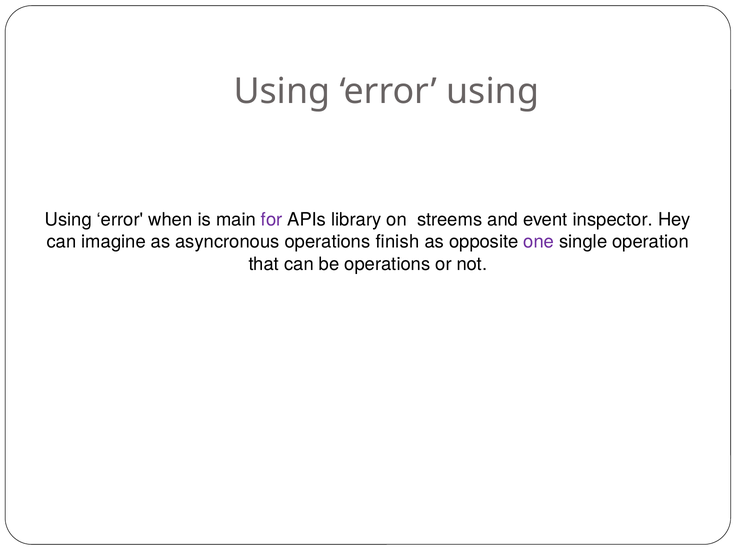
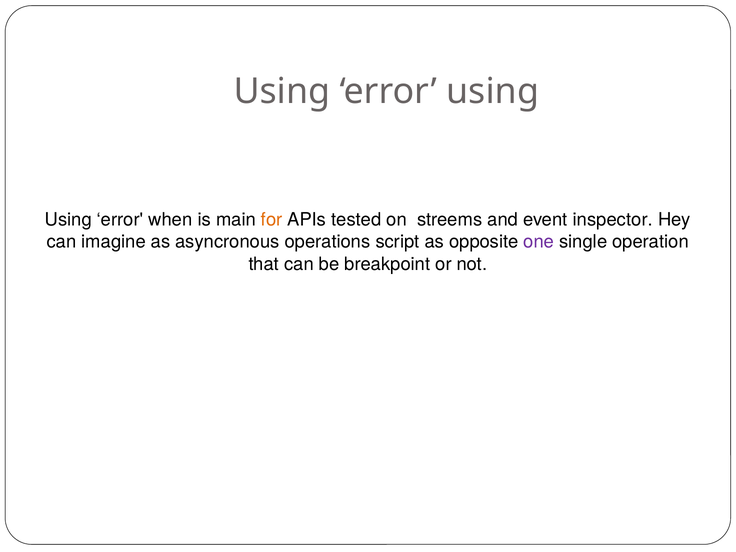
for colour: purple -> orange (272, 220)
library: library -> tested (356, 220)
finish: finish -> script (397, 242)
be operations: operations -> breakpoint (387, 264)
